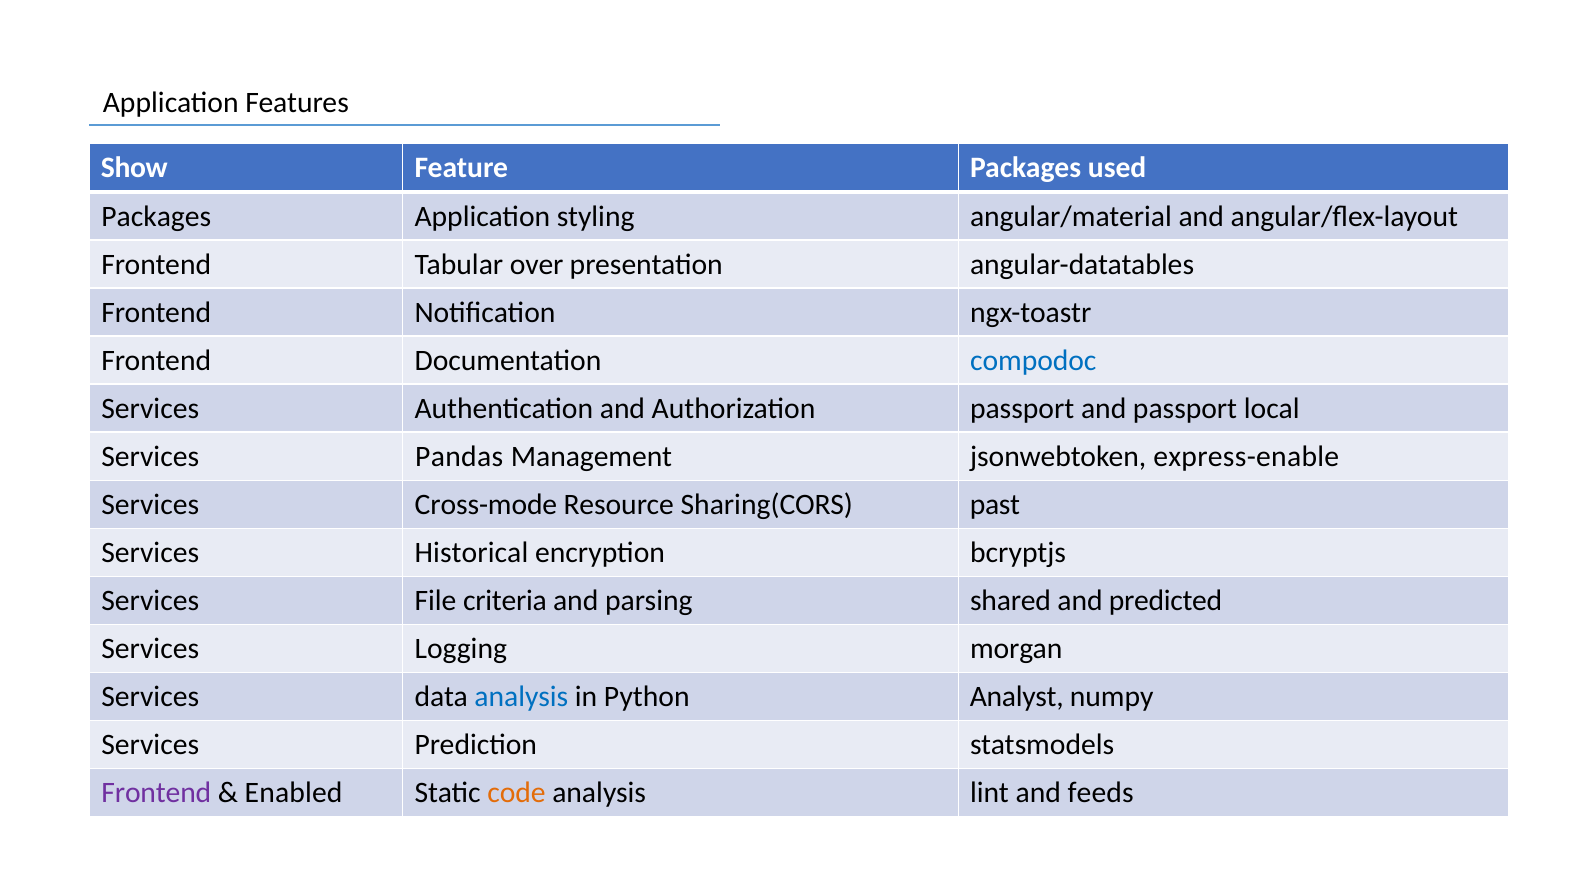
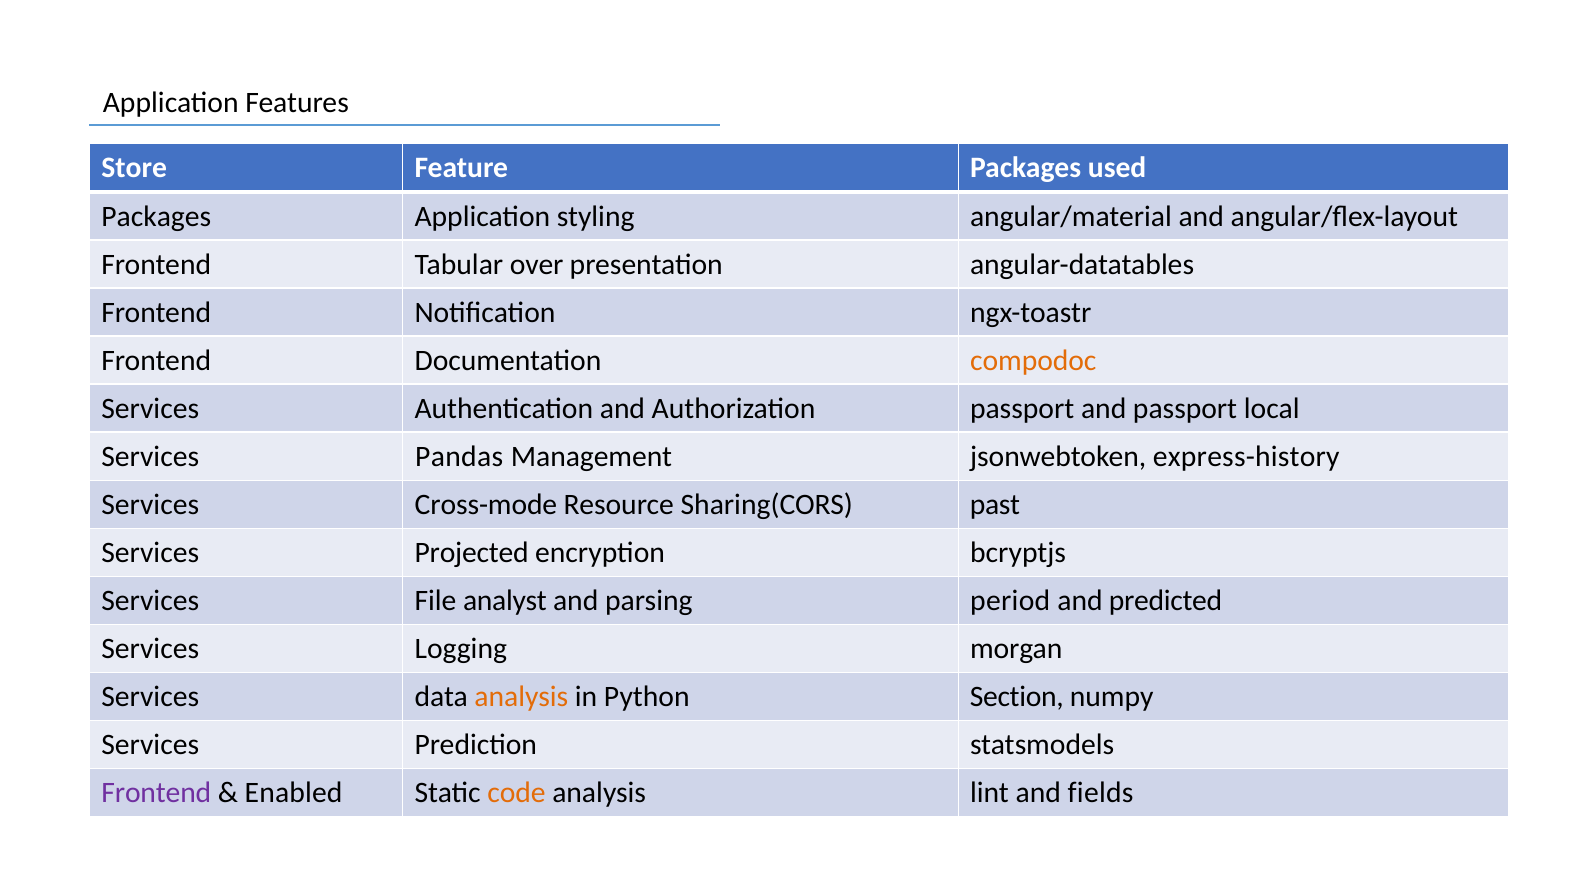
Show: Show -> Store (134, 168)
compodoc colour: blue -> orange (1033, 361)
express-enable: express-enable -> express-history (1246, 457)
Historical: Historical -> Projected (472, 553)
criteria: criteria -> analyst (505, 601)
shared: shared -> period (1010, 601)
analysis colour: blue -> orange (521, 697)
Analyst: Analyst -> Section (1017, 697)
feeds: feeds -> fields (1101, 793)
